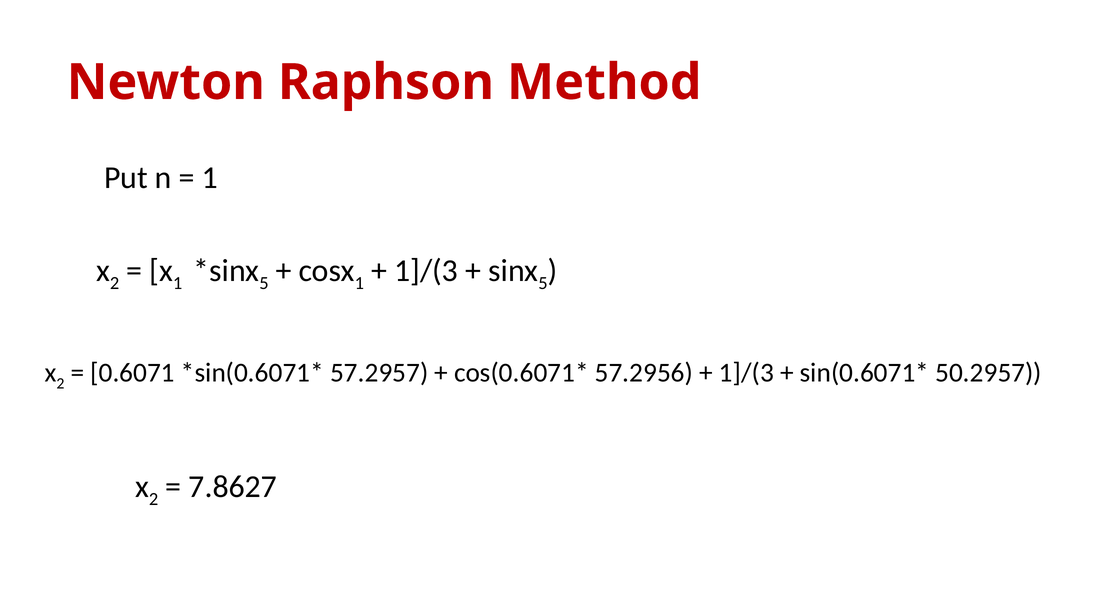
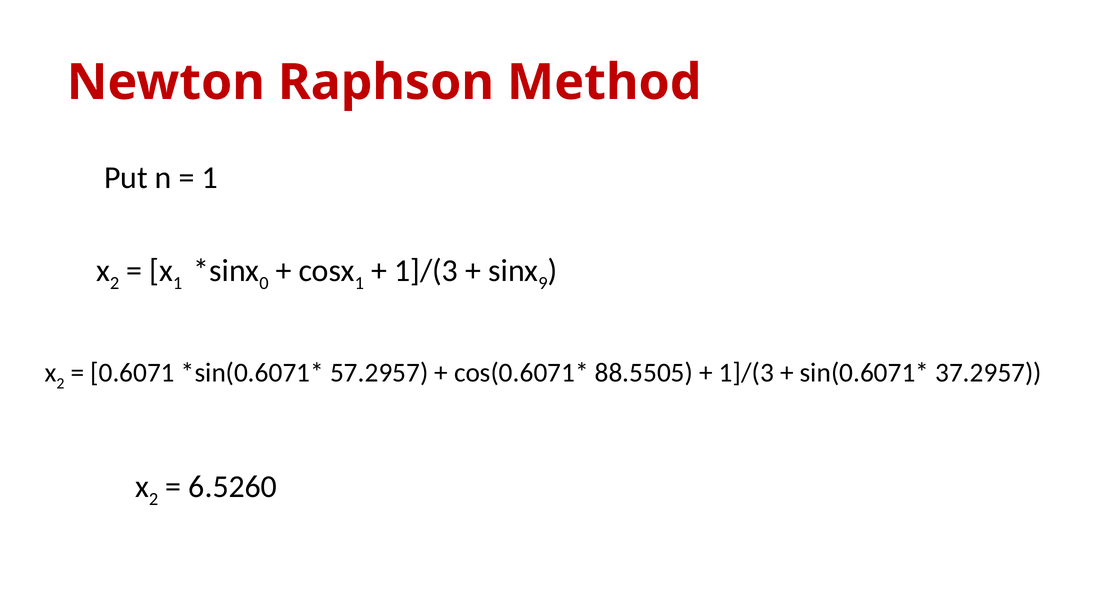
5: 5 -> 0 (264, 283)
5: 5 -> 9 (543, 283)
57.2956: 57.2956 -> 88.5505 (644, 373)
50.2957: 50.2957 -> 37.2957 (989, 373)
7.8627: 7.8627 -> 6.5260 (233, 487)
